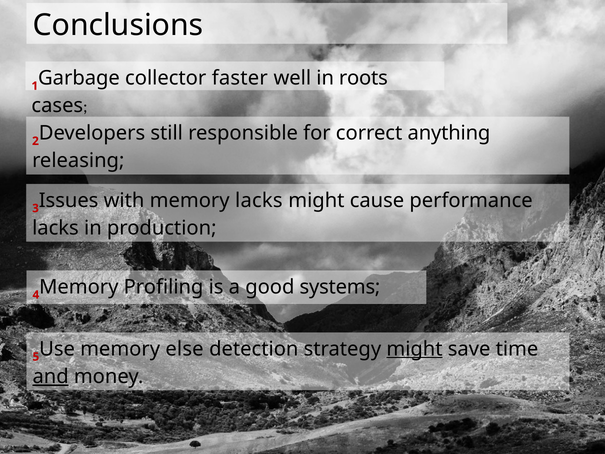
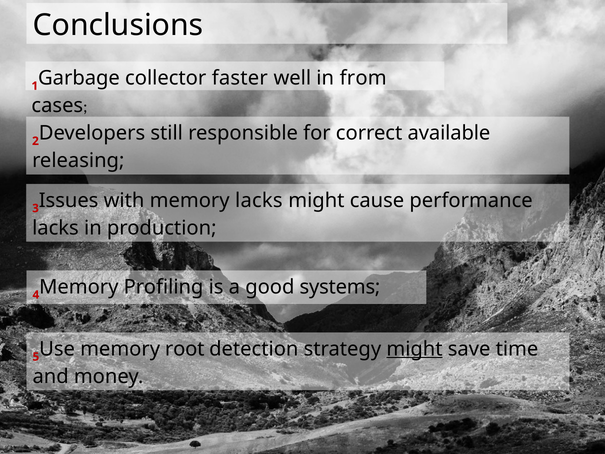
roots: roots -> from (363, 78)
anything: anything -> available (449, 133)
else: else -> root (185, 349)
and underline: present -> none (51, 376)
